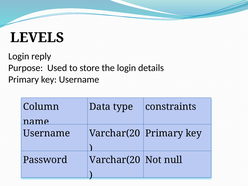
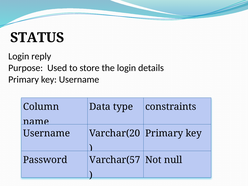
LEVELS: LEVELS -> STATUS (37, 38)
Password Varchar(20: Varchar(20 -> Varchar(57 (115, 160)
